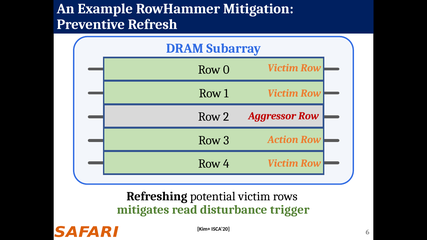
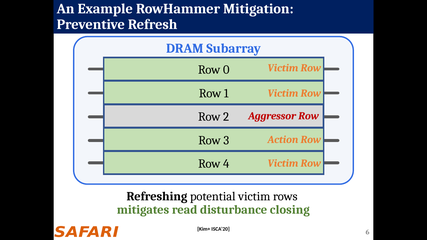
trigger: trigger -> closing (290, 210)
